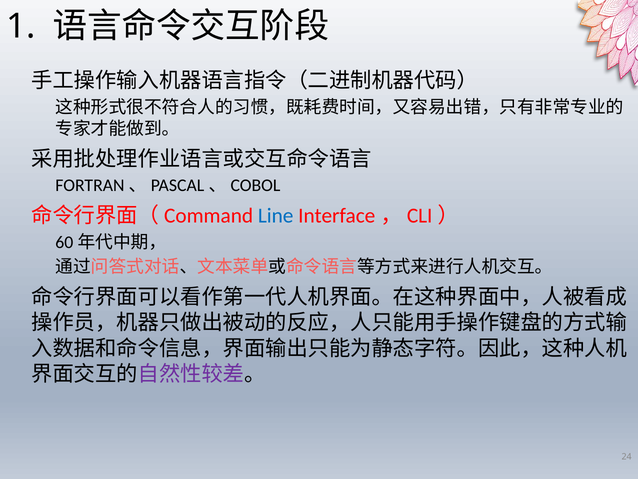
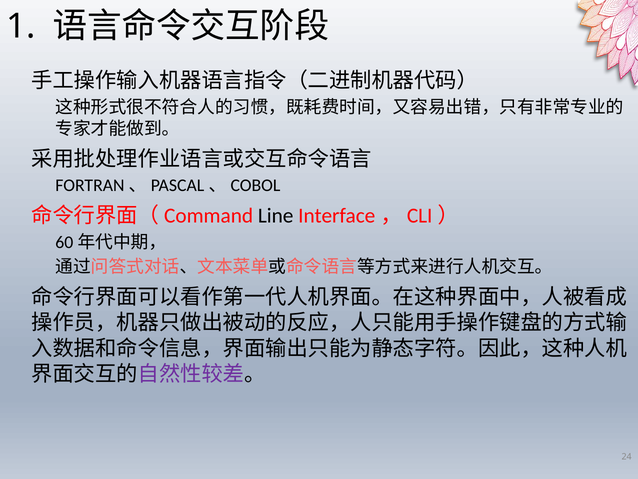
Line colour: blue -> black (276, 216)
